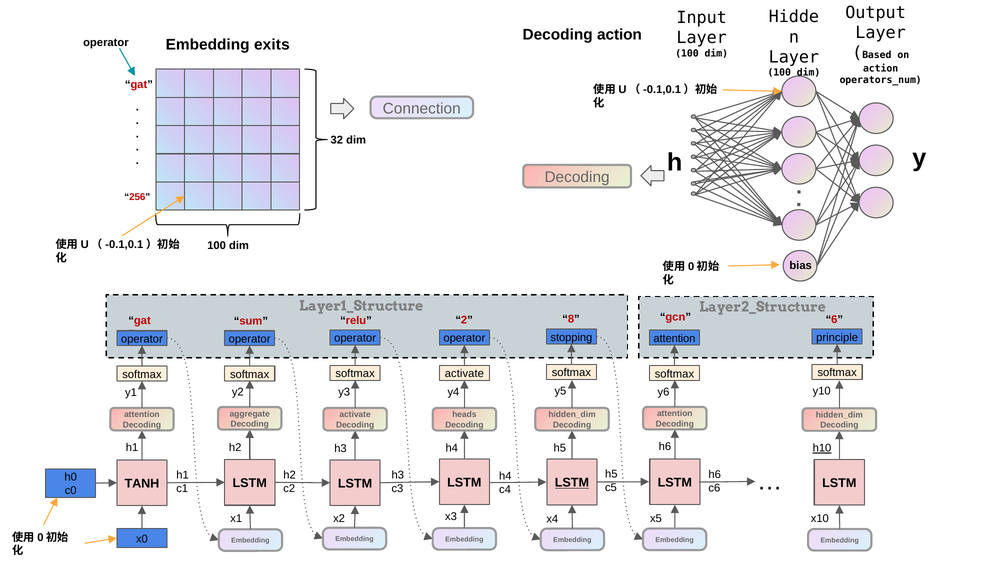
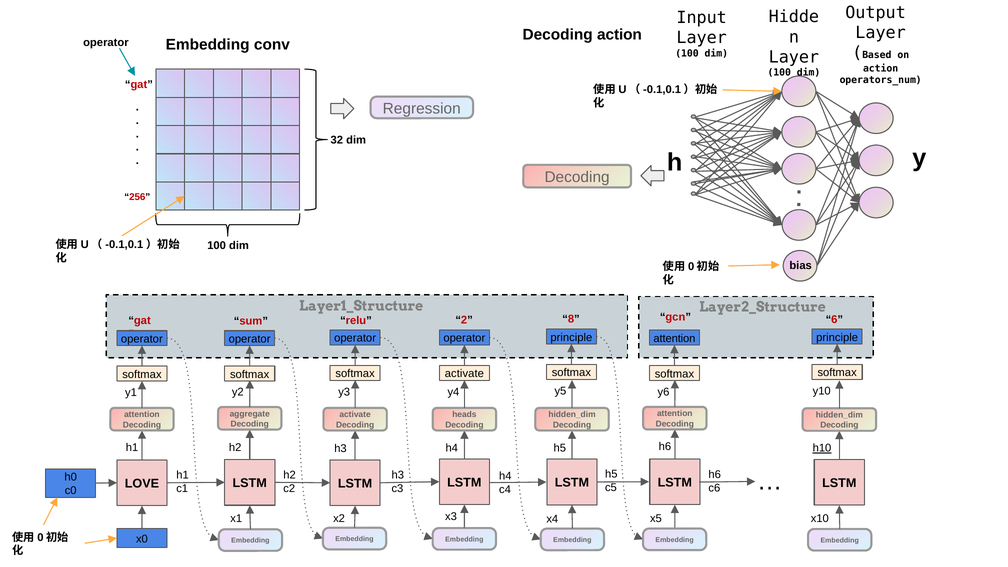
exits: exits -> conv (272, 45)
Connection: Connection -> Regression (422, 108)
stopping: stopping -> principle (571, 337)
LSTM underline: present -> none (572, 483)
TANH: TANH -> LOVE (142, 484)
